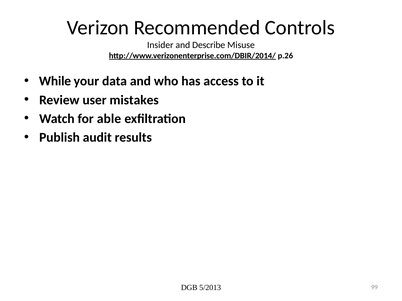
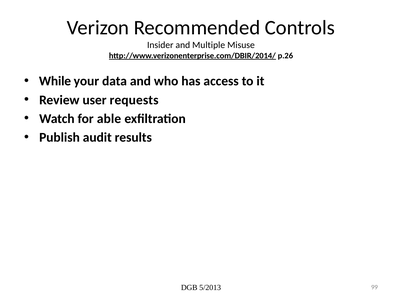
Describe: Describe -> Multiple (209, 45)
mistakes: mistakes -> requests (134, 100)
